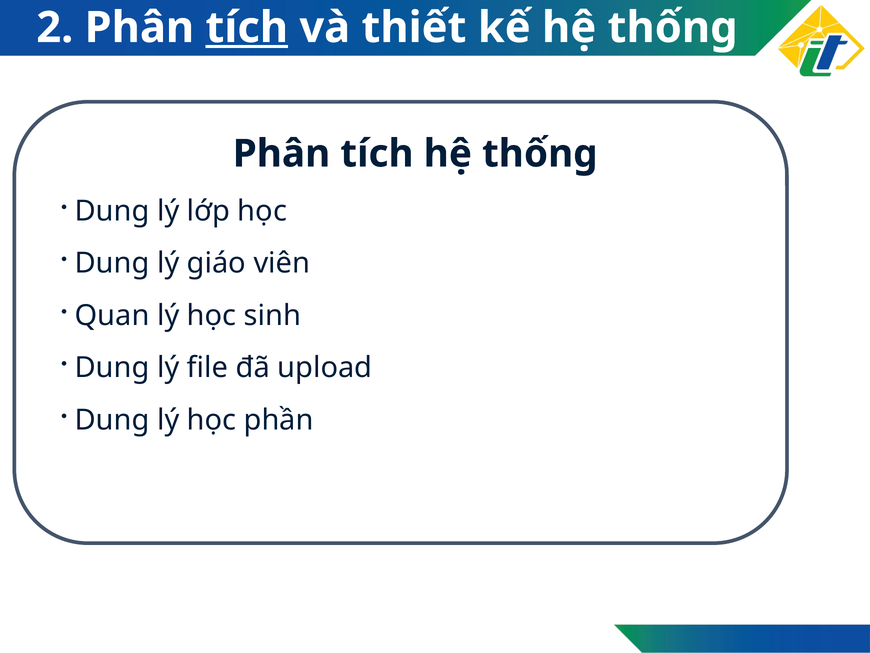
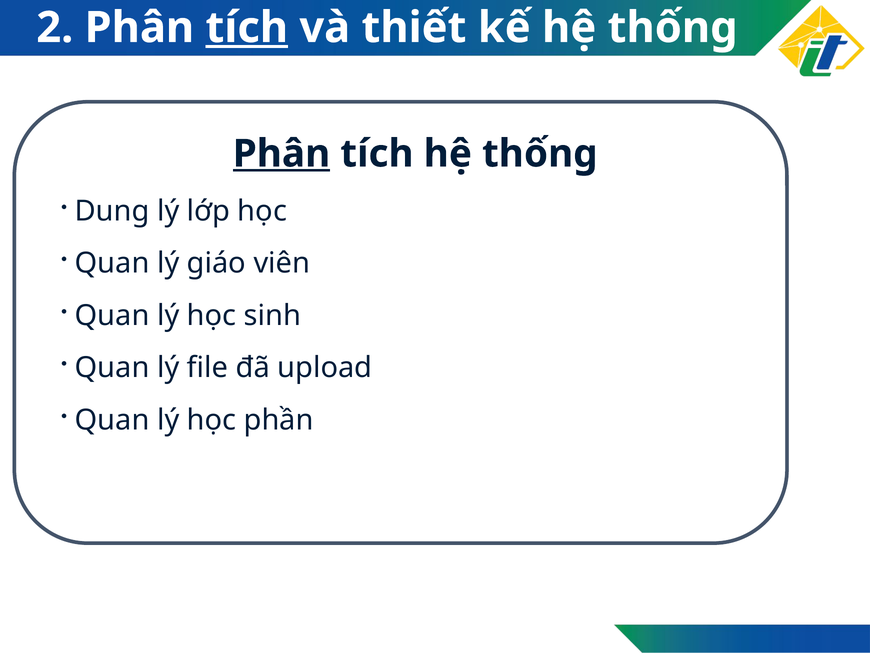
Phân underline: none -> present (281, 154)
Dung: Dung -> Quan (112, 263)
Dung: Dung -> Quan (112, 368)
Dung: Dung -> Quan (112, 420)
